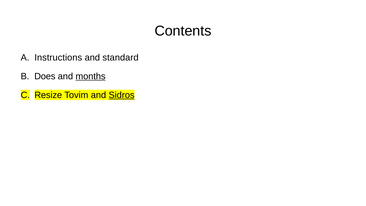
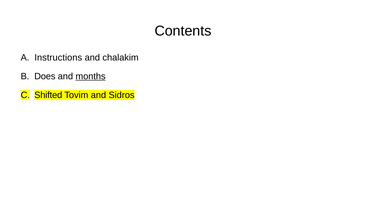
standard: standard -> chalakim (121, 58)
Resize: Resize -> Shifted (48, 95)
Sidros underline: present -> none (122, 95)
